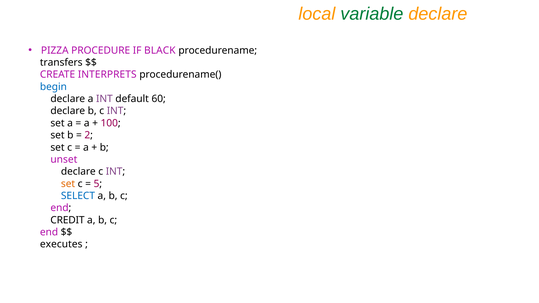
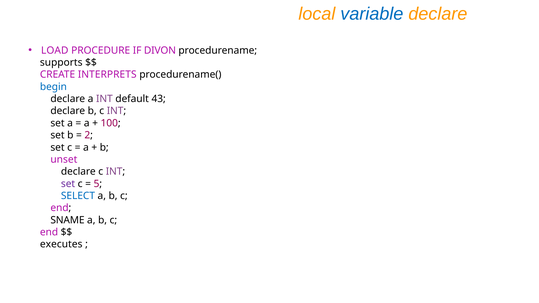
variable colour: green -> blue (372, 14)
PIZZA: PIZZA -> LOAD (55, 50)
BLACK: BLACK -> DIVON (160, 50)
transfers: transfers -> supports (61, 63)
60: 60 -> 43 (159, 99)
set colour: orange -> purple (68, 184)
CREDIT: CREDIT -> SNAME (67, 220)
